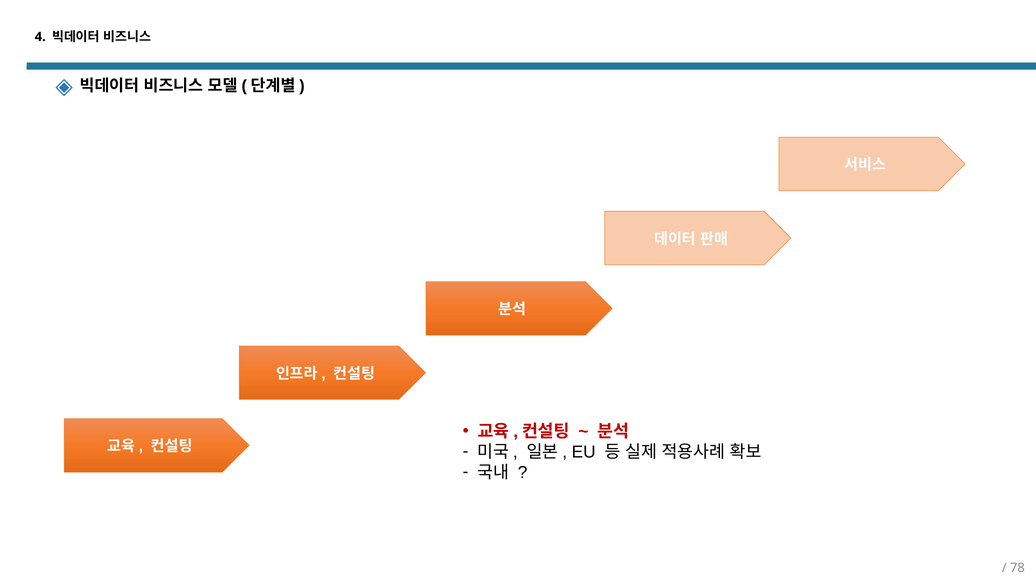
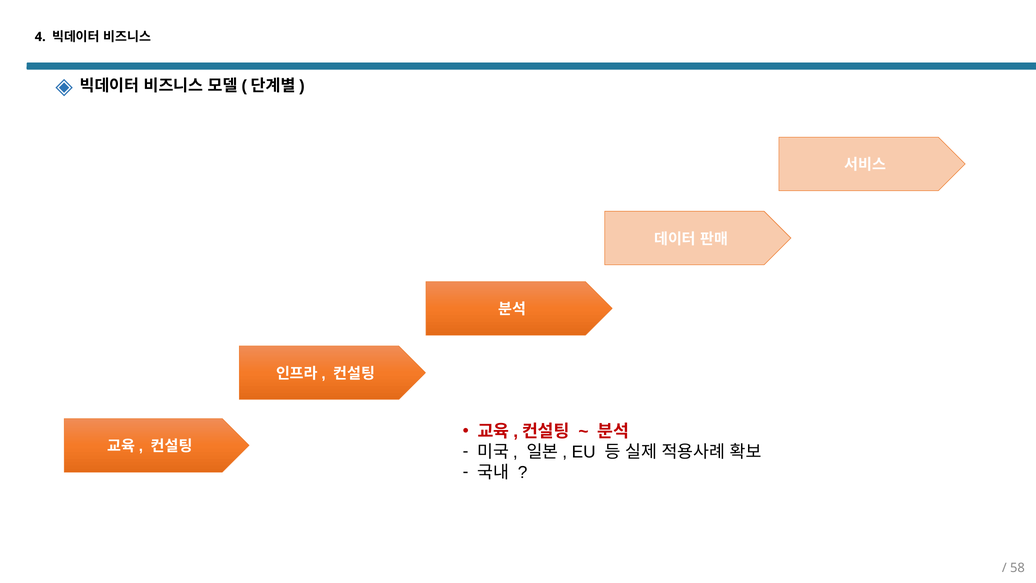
78: 78 -> 58 (1017, 568)
